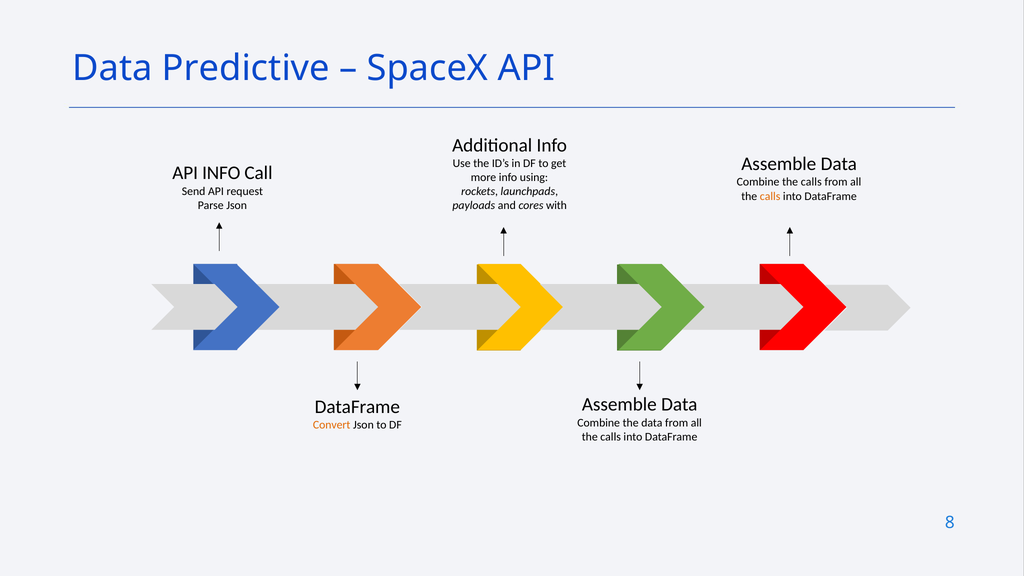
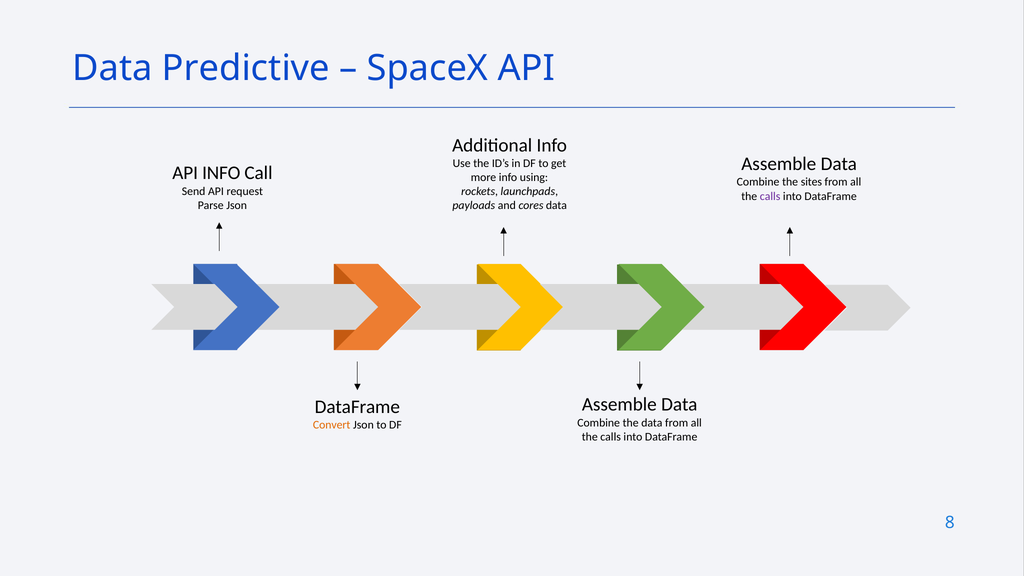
Combine the calls: calls -> sites (811, 182)
calls colour: orange -> purple (770, 196)
cores with: with -> data (556, 205)
